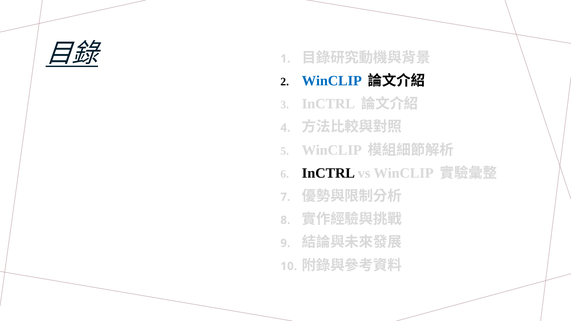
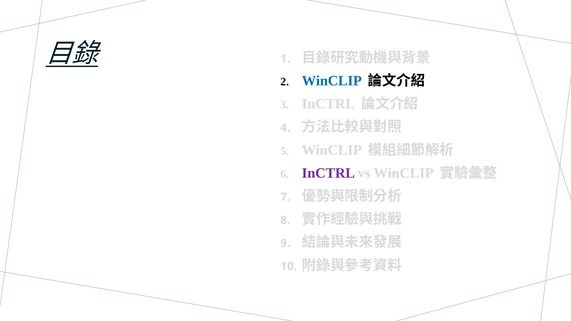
InCTRL colour: black -> purple (328, 173)
